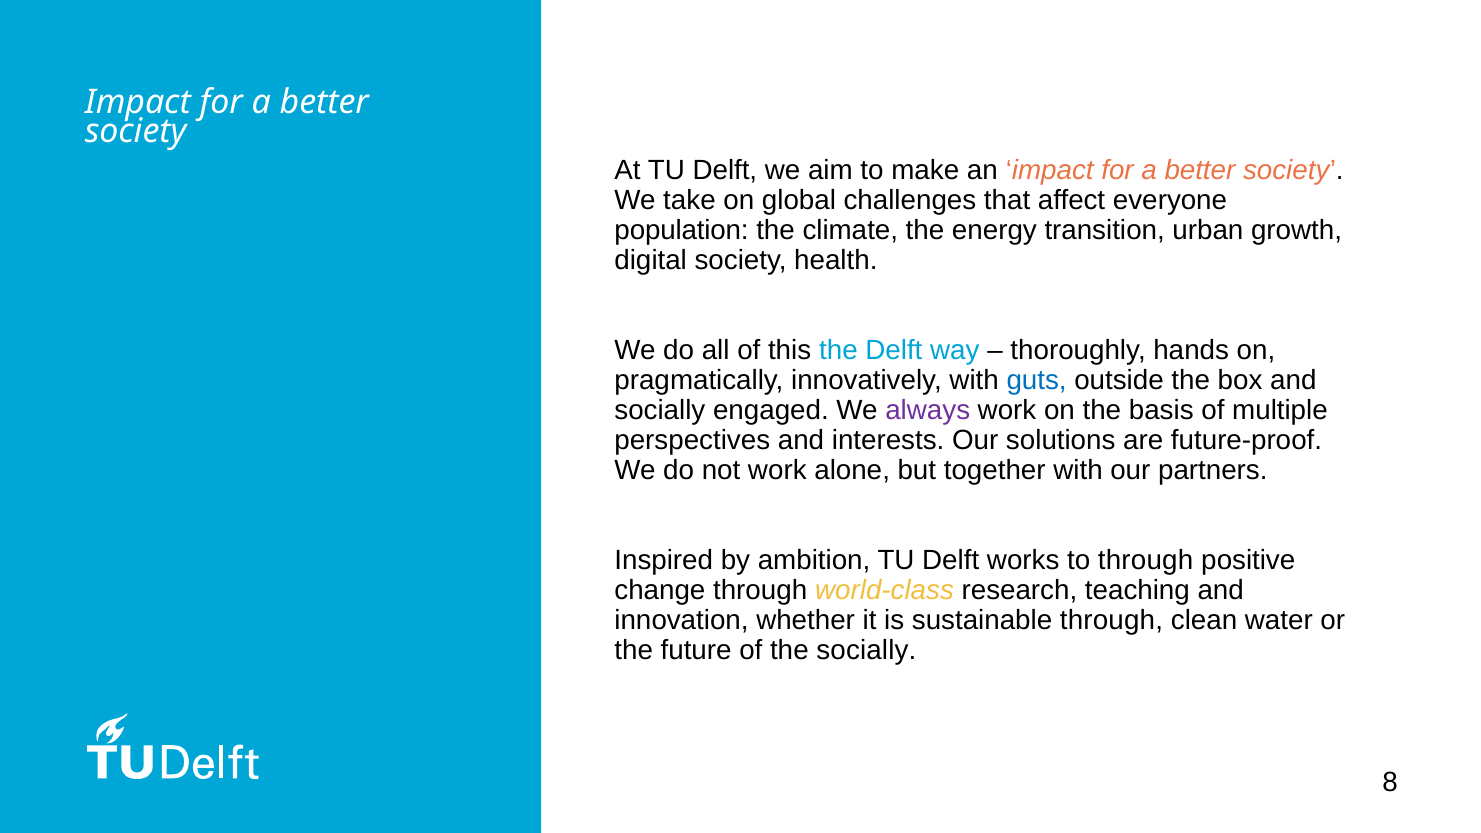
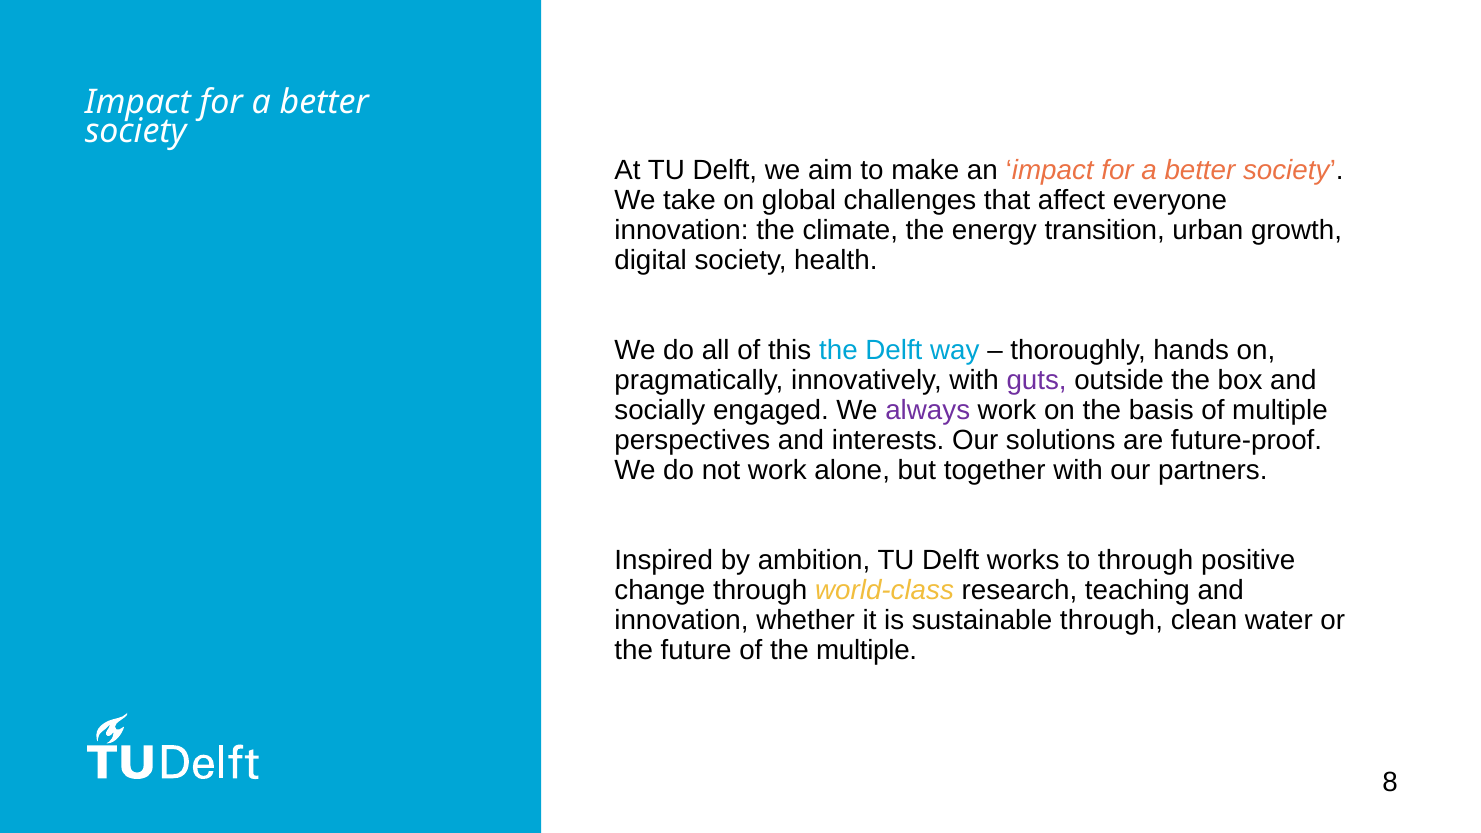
population: population -> innovation (682, 230)
guts colour: blue -> purple (1037, 380)
the socially: socially -> multiple (867, 650)
